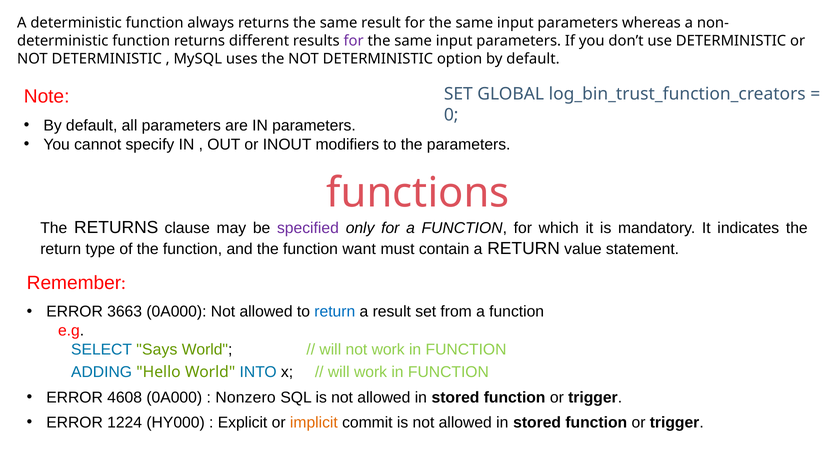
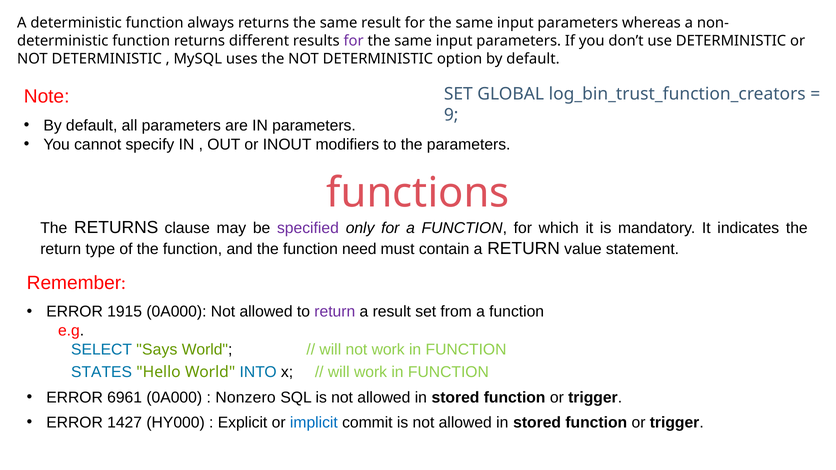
0: 0 -> 9 (451, 115)
want: want -> need (359, 249)
3663: 3663 -> 1915 (125, 312)
return colour: blue -> purple (335, 312)
ADDING: ADDING -> STATES (102, 373)
4608: 4608 -> 6961 (125, 398)
1224: 1224 -> 1427 (125, 423)
implicit colour: orange -> blue (314, 423)
